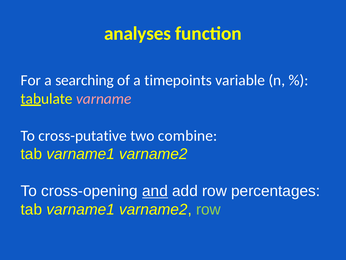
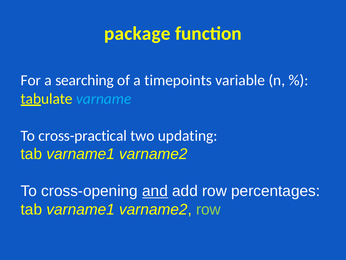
analyses: analyses -> package (137, 33)
varname colour: pink -> light blue (104, 98)
cross-putative: cross-putative -> cross-practical (83, 135)
combine: combine -> updating (188, 135)
